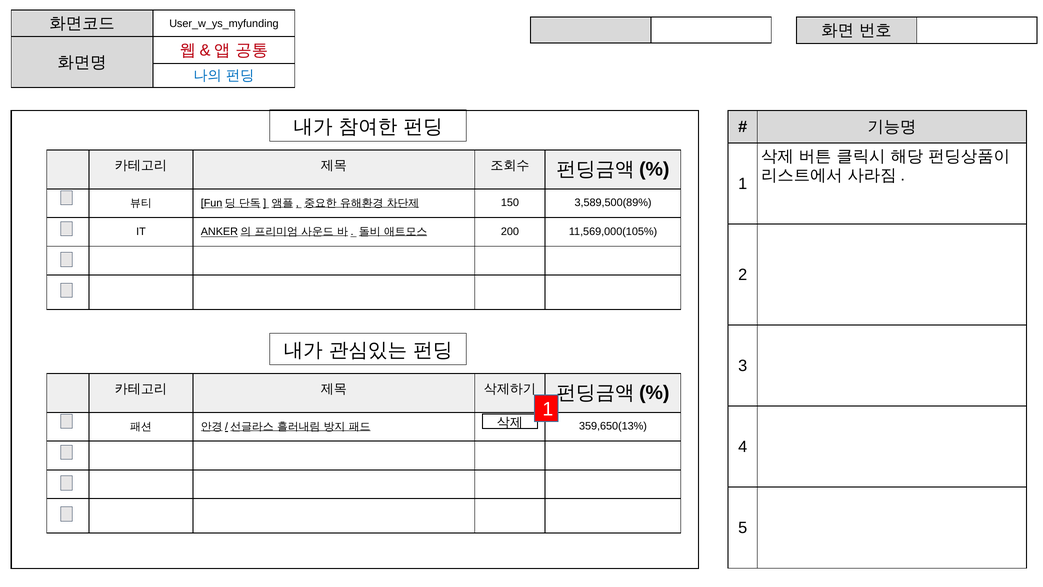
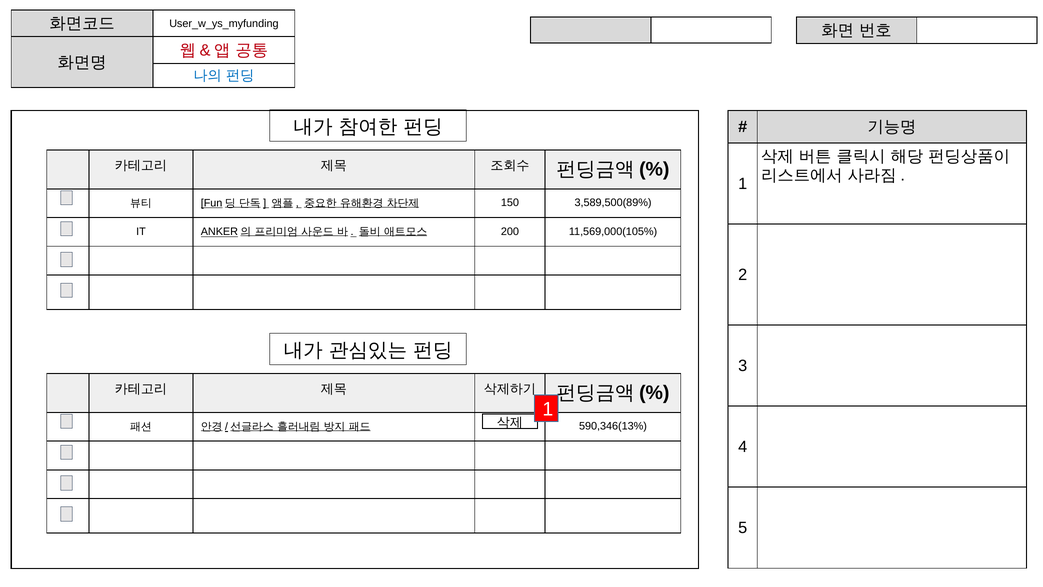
359,650(13%: 359,650(13% -> 590,346(13% (613, 426)
